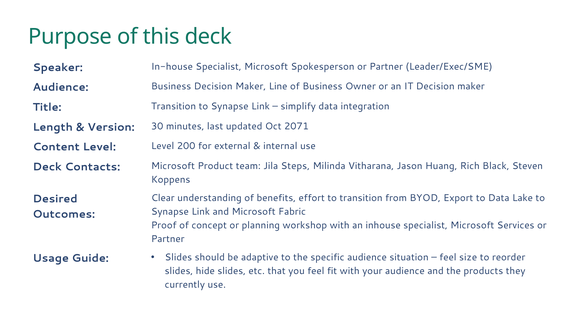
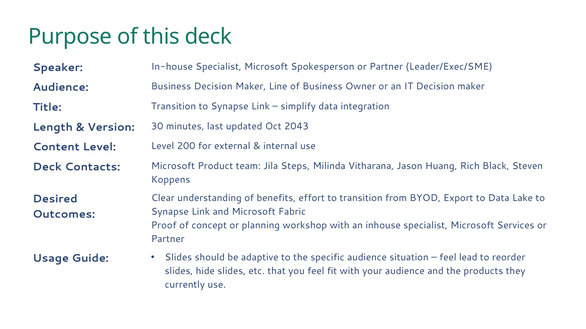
2071: 2071 -> 2043 (296, 126)
size: size -> lead (468, 258)
